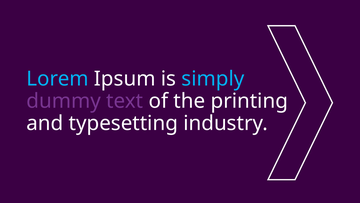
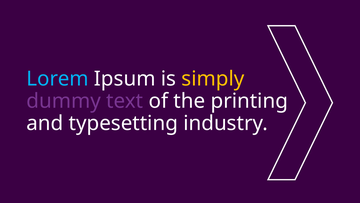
simply colour: light blue -> yellow (213, 79)
